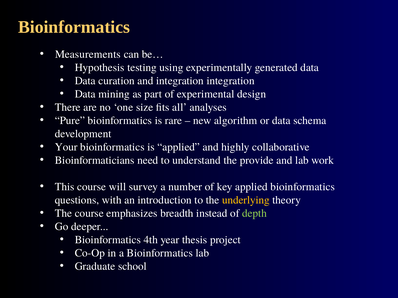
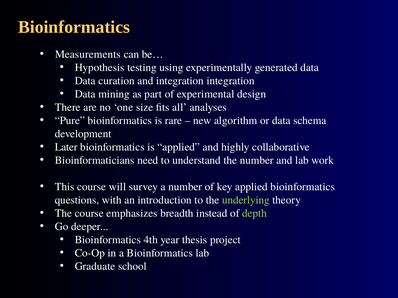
Your: Your -> Later (66, 147)
the provide: provide -> number (257, 160)
underlying colour: yellow -> light green (246, 200)
